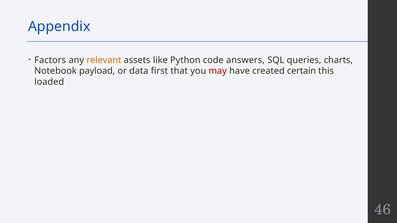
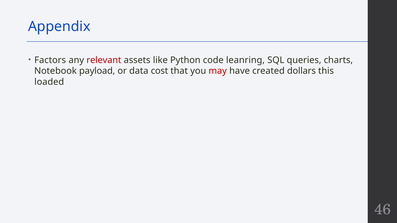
relevant colour: orange -> red (104, 60)
answers: answers -> leanring (245, 60)
first: first -> cost (159, 71)
certain: certain -> dollars (301, 71)
